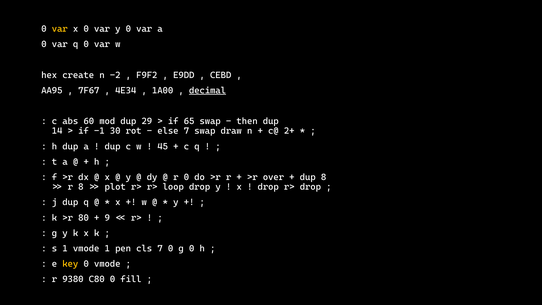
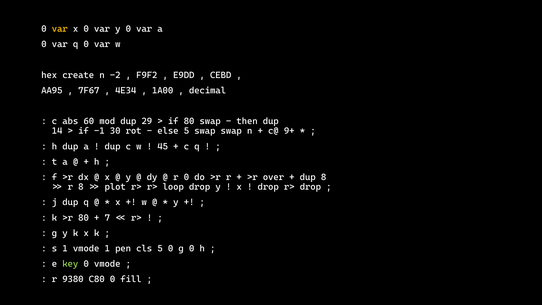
decimal underline: present -> none (207, 90)
if 65: 65 -> 80 (189, 121)
else 7: 7 -> 5 (186, 131)
swap draw: draw -> swap (231, 131)
2+: 2+ -> 9+ (289, 131)
9: 9 -> 7 (107, 218)
cls 7: 7 -> 5 (160, 248)
key colour: yellow -> light green (70, 264)
